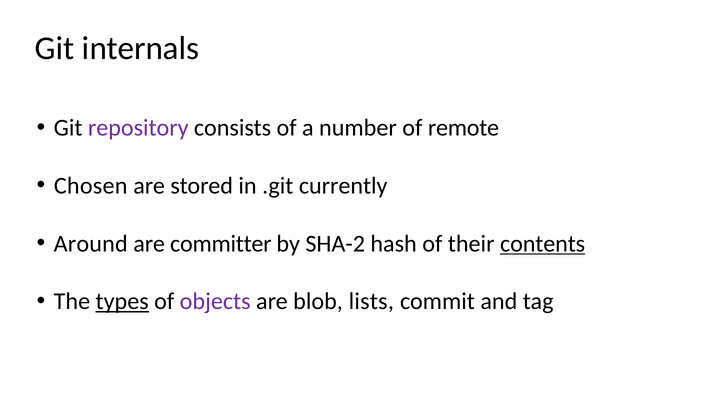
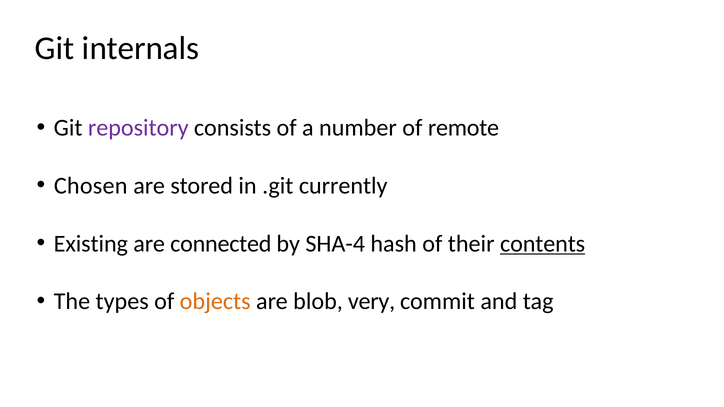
Around: Around -> Existing (91, 244)
committer: committer -> connected (221, 244)
SHA-2: SHA-2 -> SHA-4 (335, 244)
types underline: present -> none (122, 302)
objects colour: purple -> orange (215, 302)
lists: lists -> very (372, 302)
